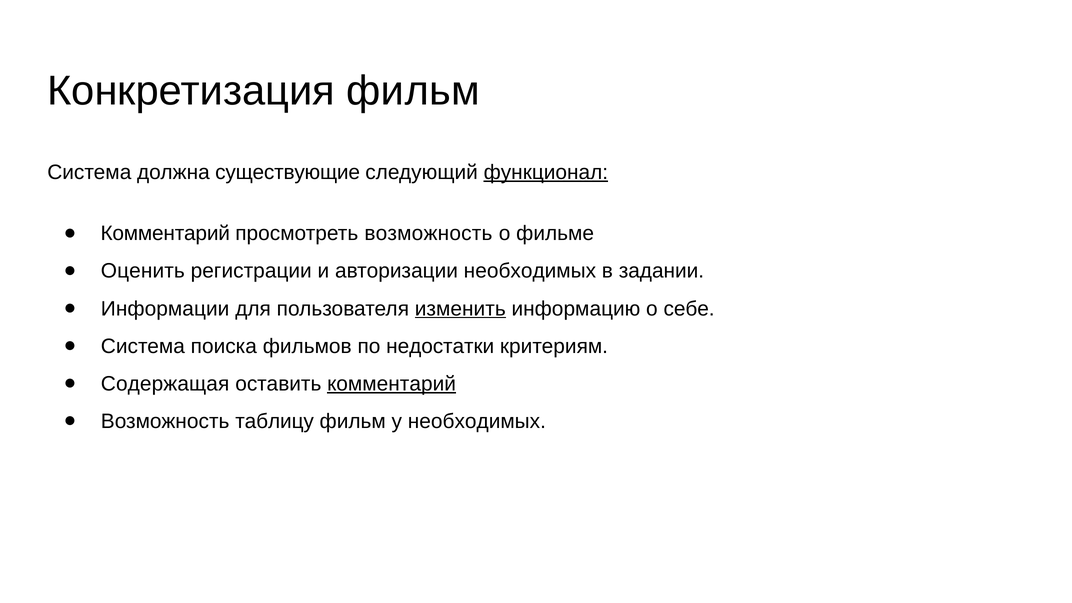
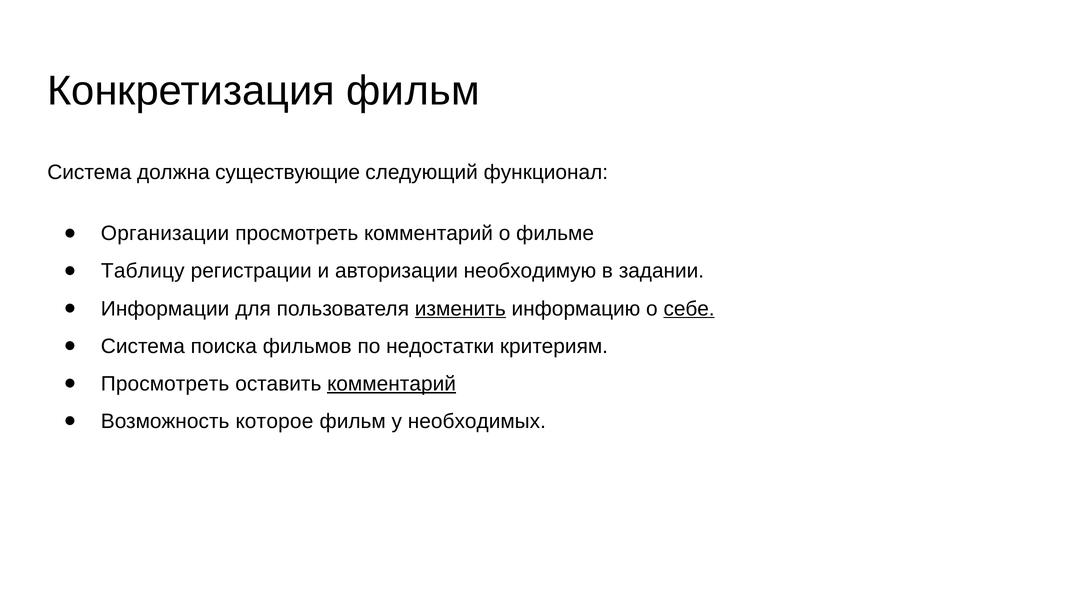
функционал underline: present -> none (546, 172)
Комментарий: Комментарий -> Организации (165, 234)
просмотреть возможность: возможность -> комментарий (428, 234)
Оценить: Оценить -> Таблицу (143, 271)
авторизации необходимых: необходимых -> необходимую (530, 271)
себе underline: none -> present (689, 309)
Содержащая: Содержащая -> Просмотреть (165, 384)
таблицу: таблицу -> которое (274, 421)
